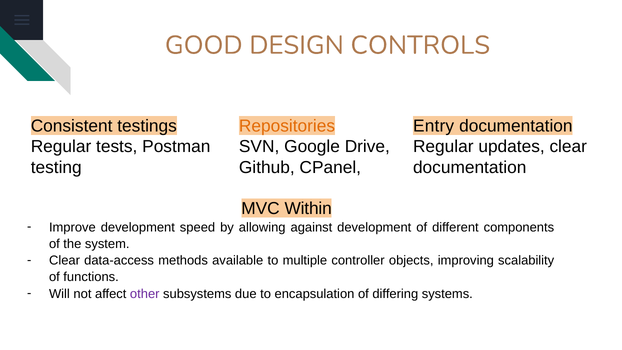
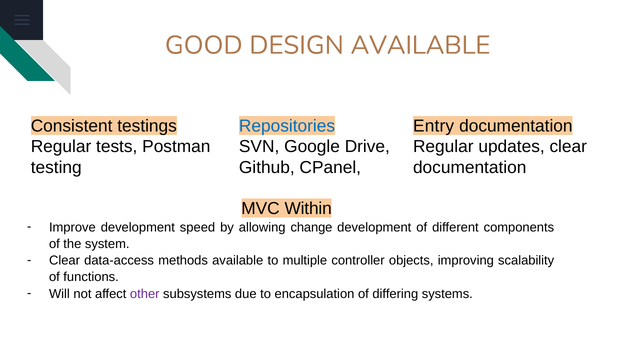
DESIGN CONTROLS: CONTROLS -> AVAILABLE (420, 45)
Repositories colour: orange -> blue (287, 126)
against: against -> change (311, 227)
